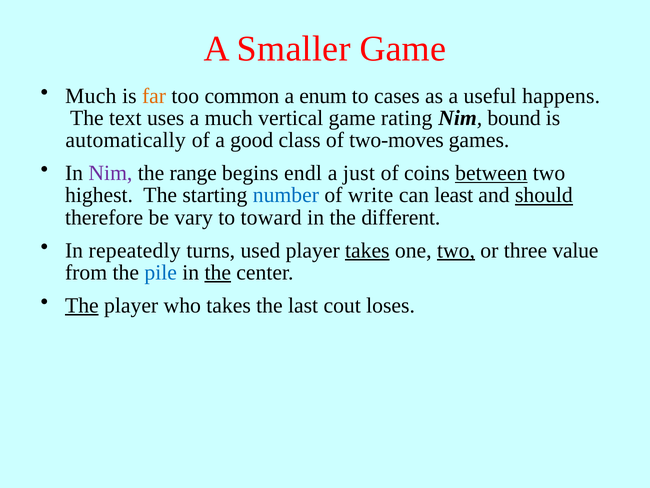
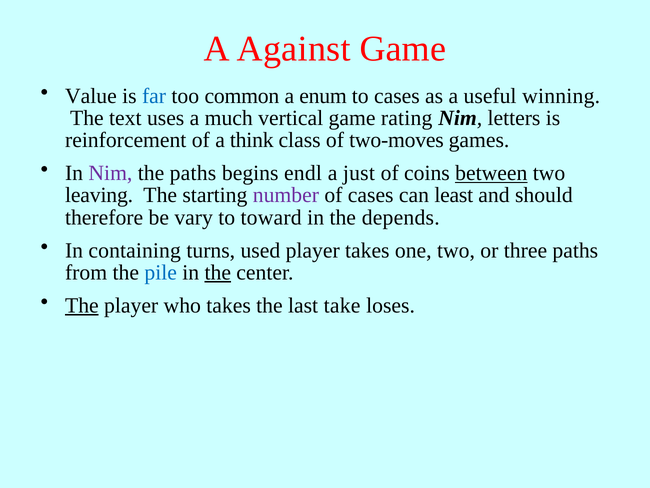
Smaller: Smaller -> Against (294, 49)
Much: Much -> Value (91, 96)
far colour: orange -> blue (154, 96)
happens: happens -> winning (561, 96)
bound: bound -> letters (514, 118)
automatically: automatically -> reinforcement (126, 140)
good: good -> think (252, 140)
the range: range -> paths (193, 173)
highest: highest -> leaving (99, 195)
number colour: blue -> purple (286, 195)
of write: write -> cases (371, 195)
should underline: present -> none (544, 195)
different: different -> depends (401, 217)
repeatedly: repeatedly -> containing (135, 250)
takes underline: present -> none (367, 250)
two underline: present -> none (456, 250)
three value: value -> paths (575, 250)
cout: cout -> take (342, 305)
